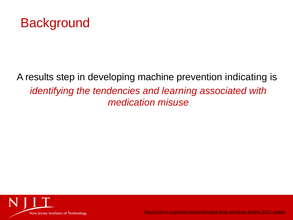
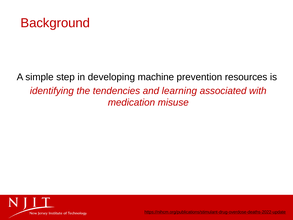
results: results -> simple (39, 77)
indicating: indicating -> resources (246, 77)
